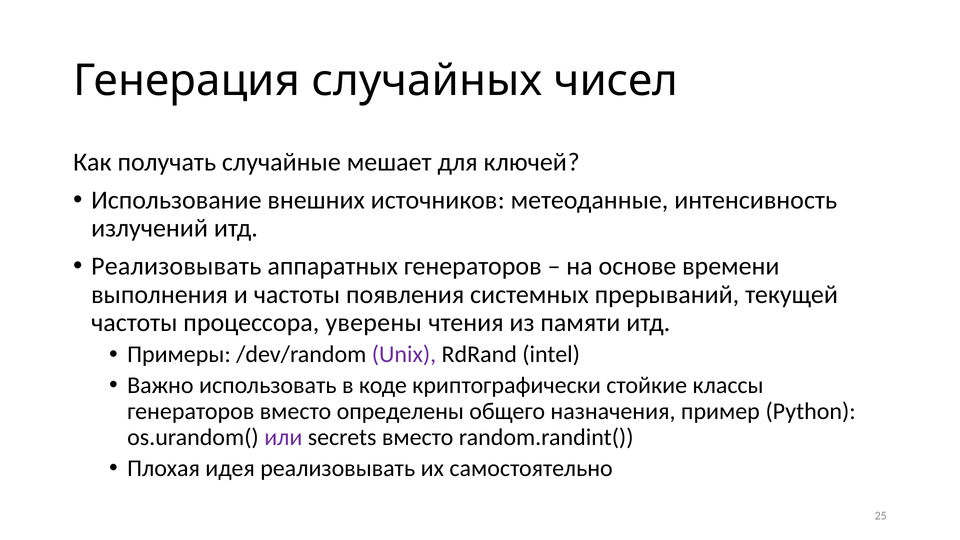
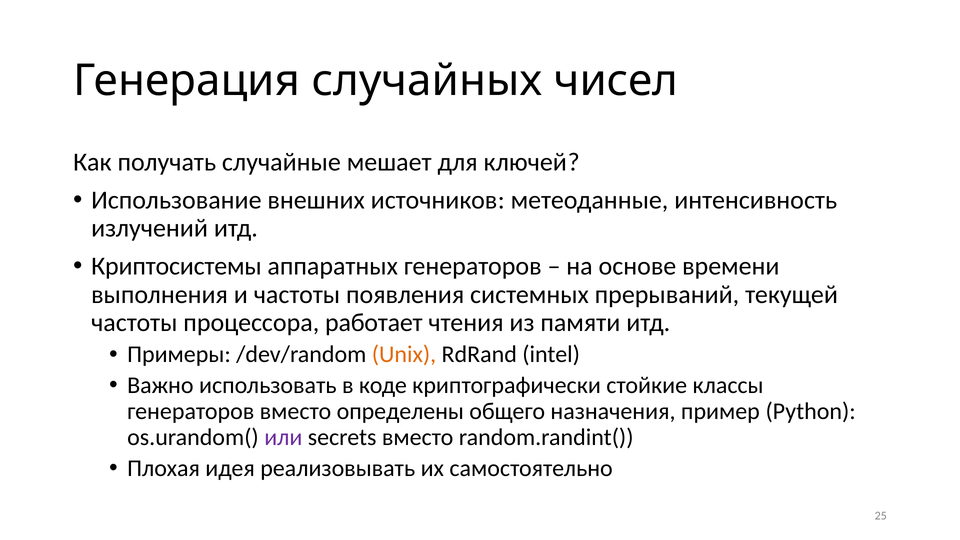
Реализовывать: Реализовывать -> Криптосистемы (176, 266)
уверены: уверены -> работает (374, 323)
Unix colour: purple -> orange (404, 355)
